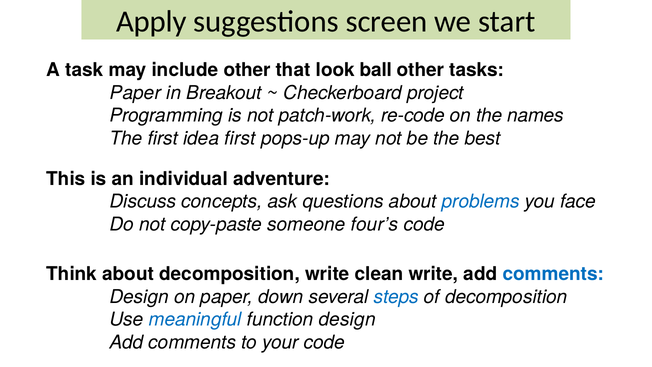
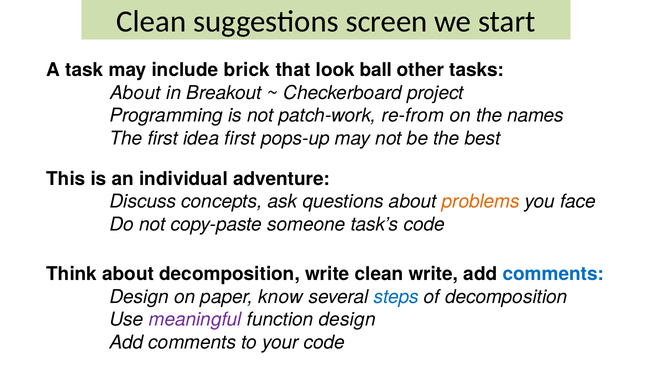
Apply: Apply -> Clean (151, 22)
include other: other -> brick (247, 70)
Paper: Paper -> About (135, 93)
re-code: re-code -> re-from (413, 116)
problems colour: blue -> orange (481, 202)
four’s: four’s -> task’s (375, 224)
down: down -> know (281, 297)
meaningful colour: blue -> purple (195, 319)
